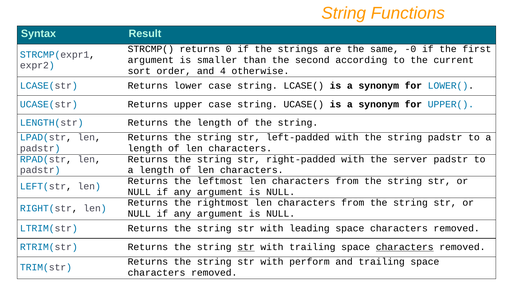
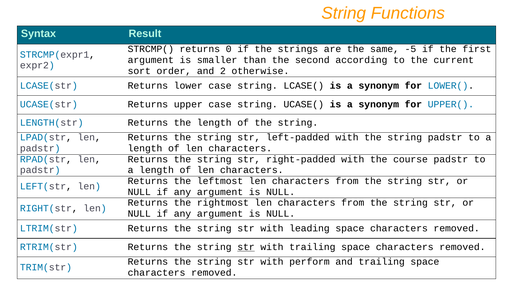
-0: -0 -> -5 (410, 49)
4: 4 -> 2 (223, 71)
server: server -> course (410, 160)
characters underline: present -> none (405, 247)
